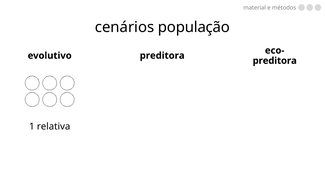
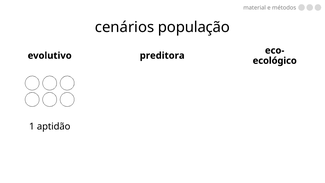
preditora: preditora -> ecológico (275, 61)
relativa: relativa -> aptidão (54, 126)
